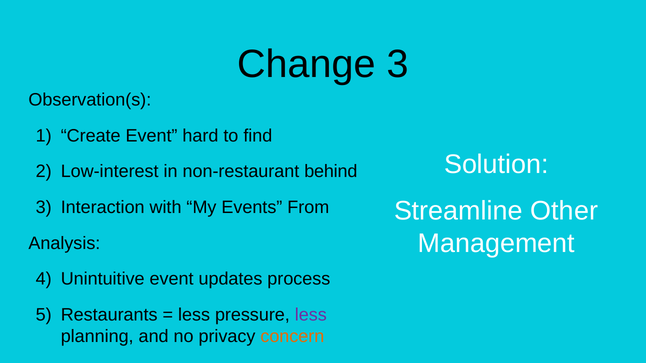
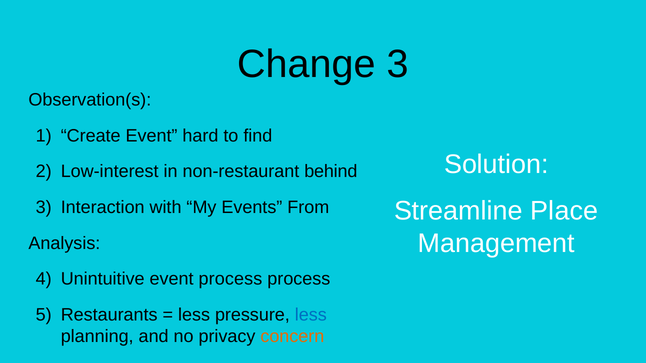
Other: Other -> Place (564, 211)
event updates: updates -> process (230, 279)
less colour: purple -> blue (311, 315)
